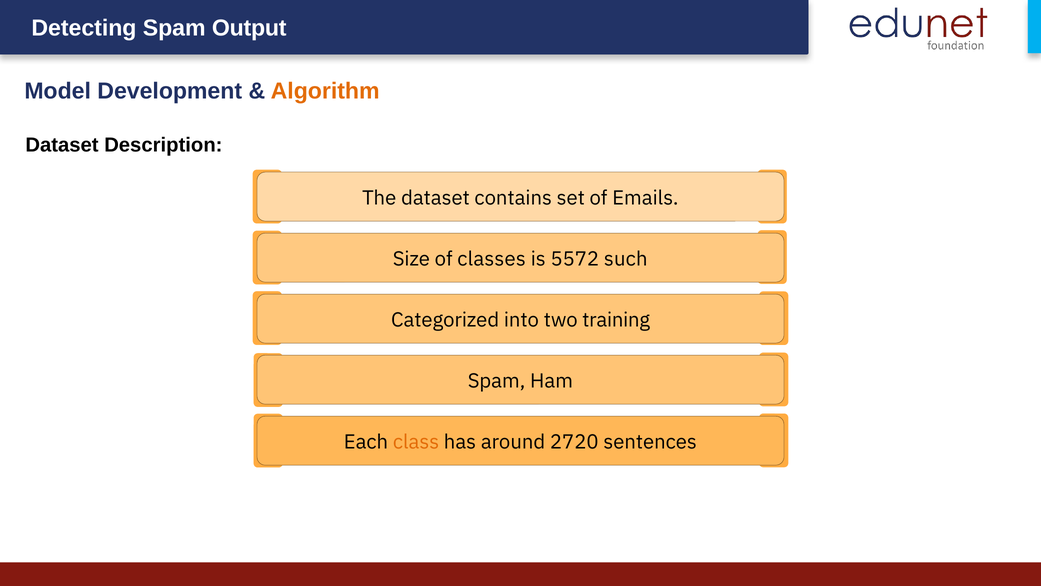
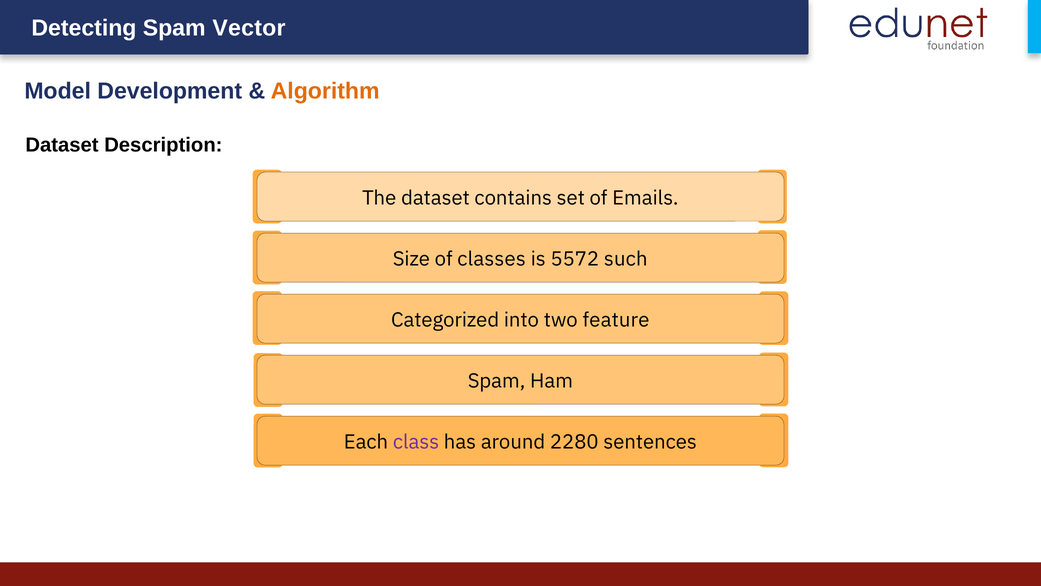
Output: Output -> Vector (249, 28)
training: training -> feature (616, 320)
class colour: orange -> purple (416, 442)
2720: 2720 -> 2280 (574, 442)
